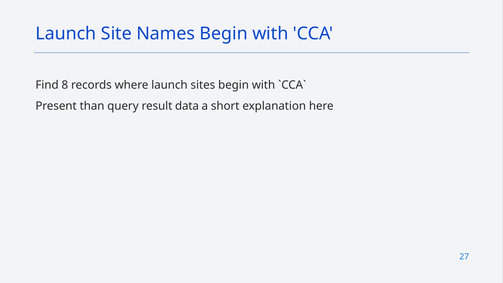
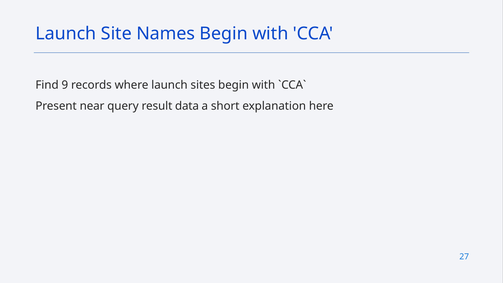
8: 8 -> 9 (65, 85)
than: than -> near (92, 106)
